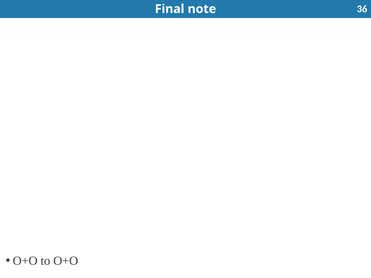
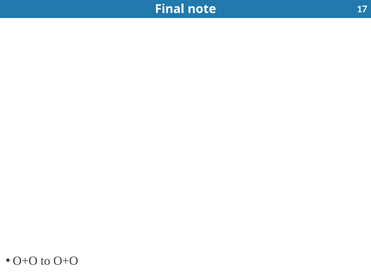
36: 36 -> 17 (362, 9)
